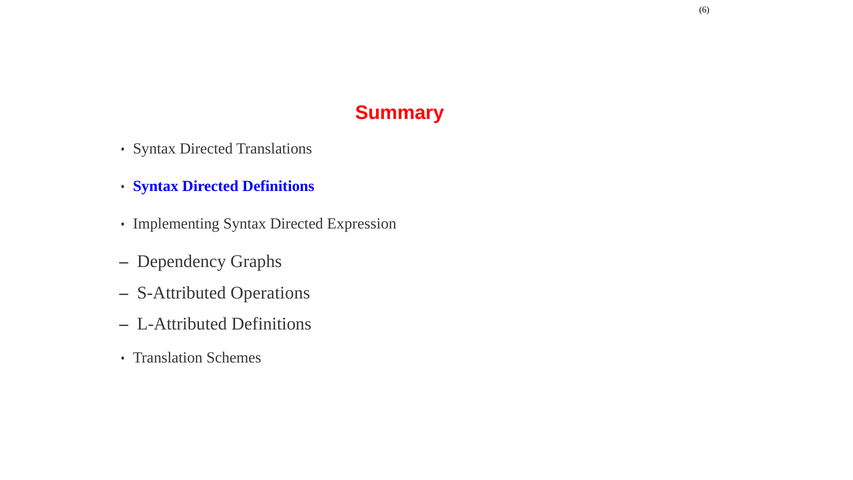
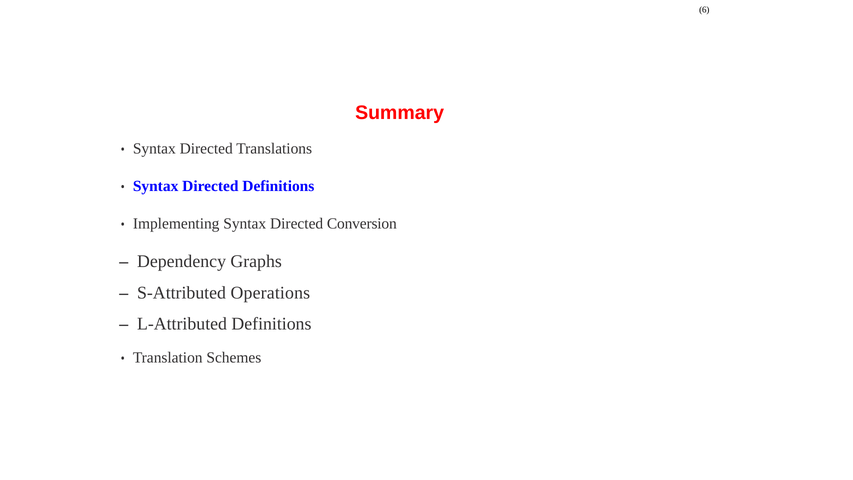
Expression: Expression -> Conversion (362, 224)
